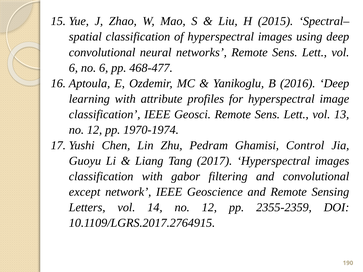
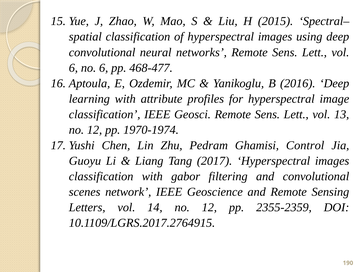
except: except -> scenes (85, 192)
